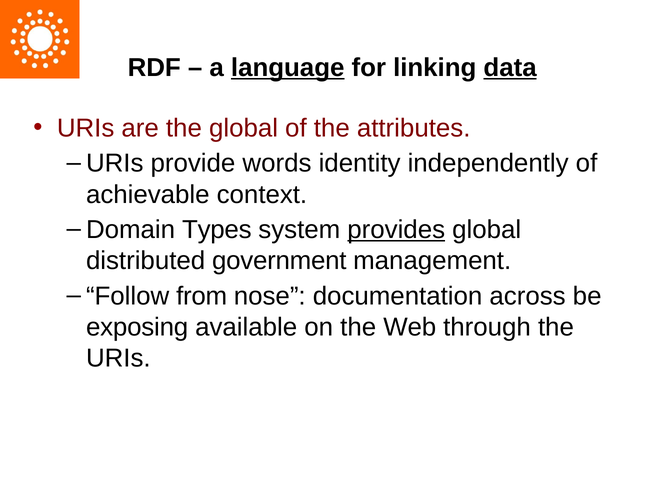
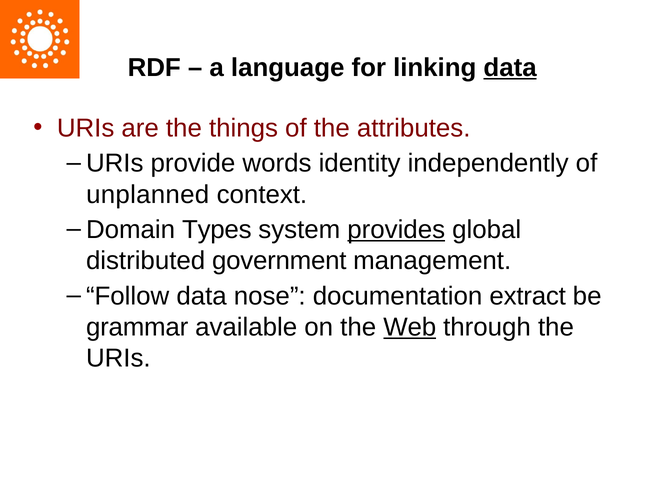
language underline: present -> none (288, 68)
the global: global -> things (244, 128)
achievable: achievable -> unplanned (148, 195)
from: from -> data (202, 296)
across: across -> extract (528, 296)
exposing: exposing -> grammar (137, 327)
Web underline: none -> present (410, 327)
